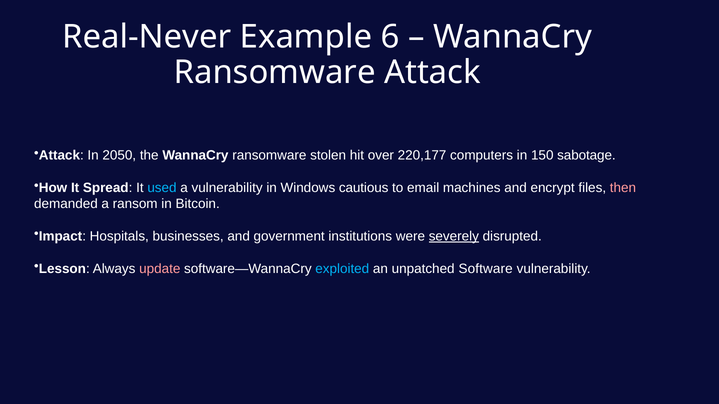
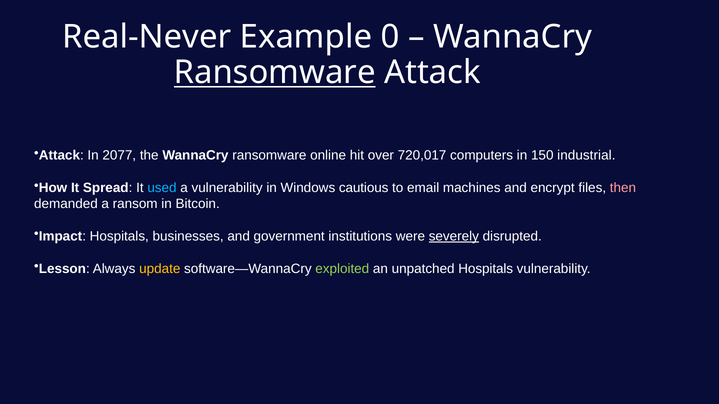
6: 6 -> 0 (390, 37)
Ransomware underline: none -> present (275, 73)
2050: 2050 -> 2077 (119, 156)
stolen: stolen -> online (328, 156)
220,177: 220,177 -> 720,017 (422, 156)
sabotage: sabotage -> industrial (586, 156)
update colour: pink -> yellow (160, 269)
exploited colour: light blue -> light green (342, 269)
unpatched Software: Software -> Hospitals (486, 269)
